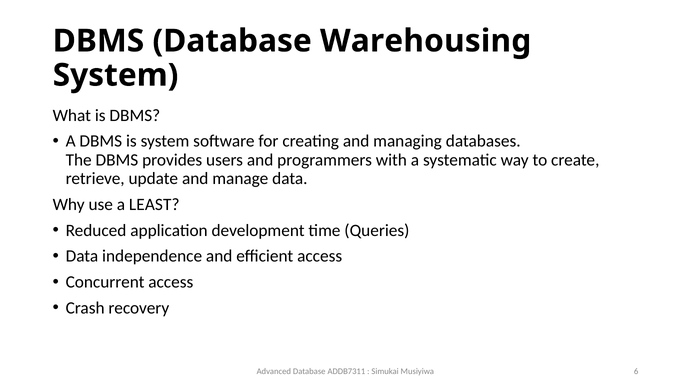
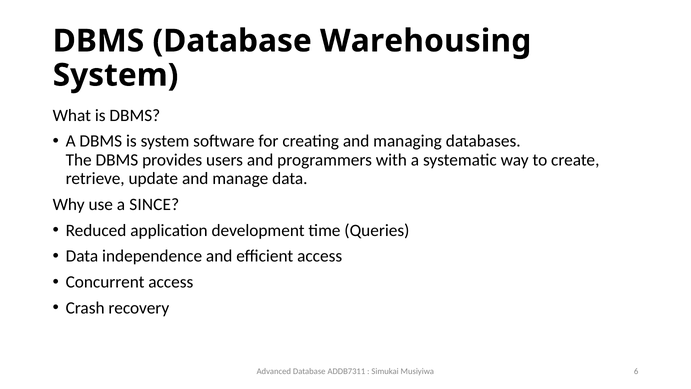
LEAST: LEAST -> SINCE (154, 204)
